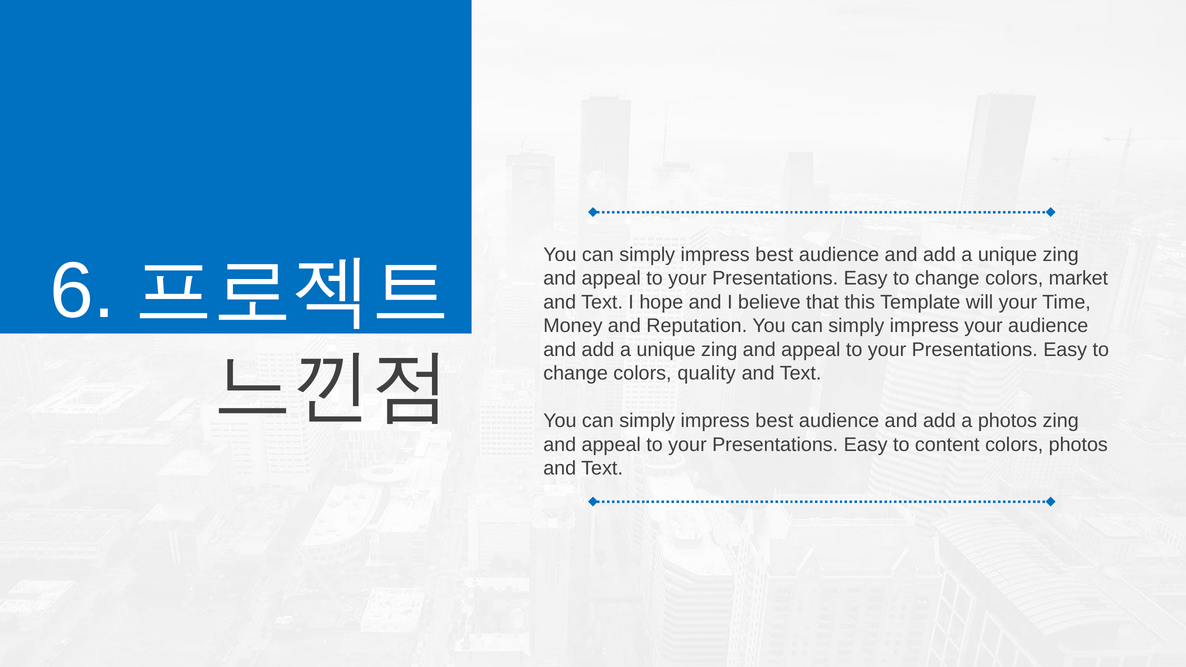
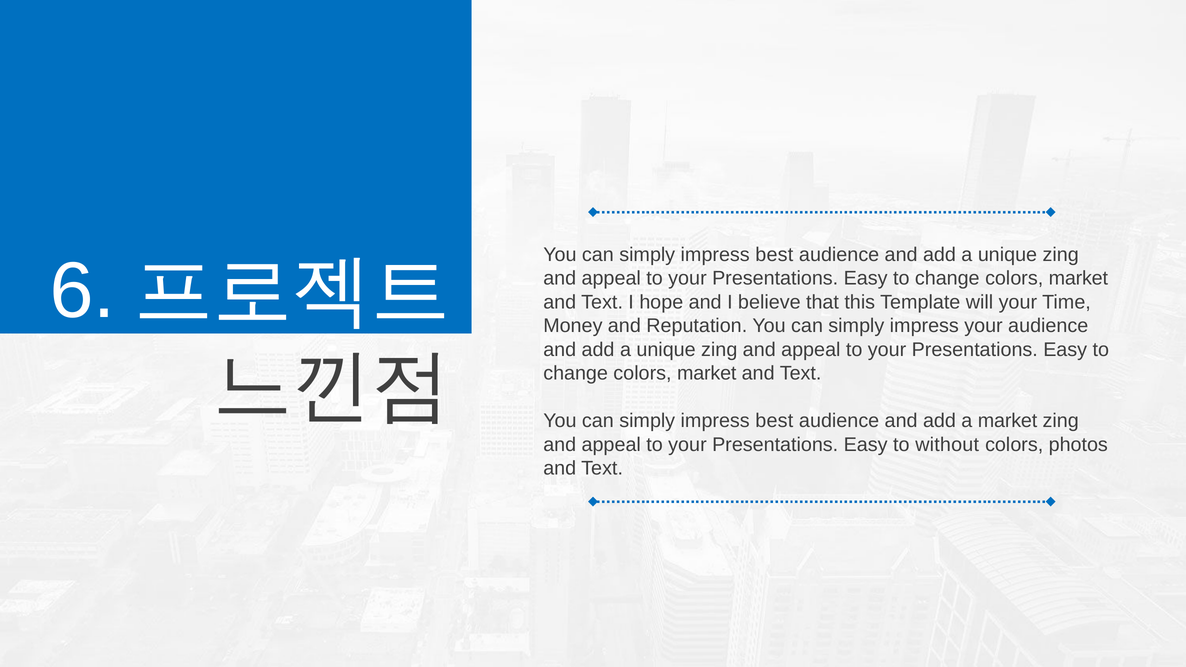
quality: quality -> market (707, 373)
a photos: photos -> market (1008, 421)
content: content -> without (947, 445)
